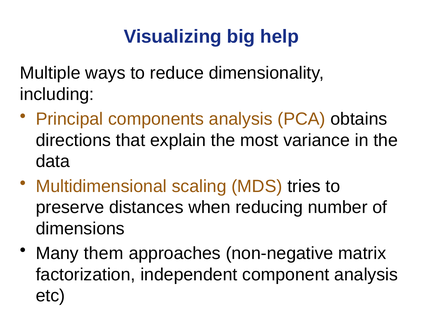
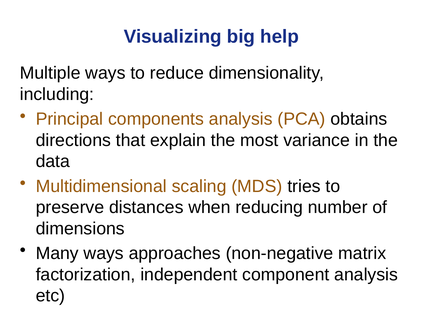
Many them: them -> ways (104, 253)
